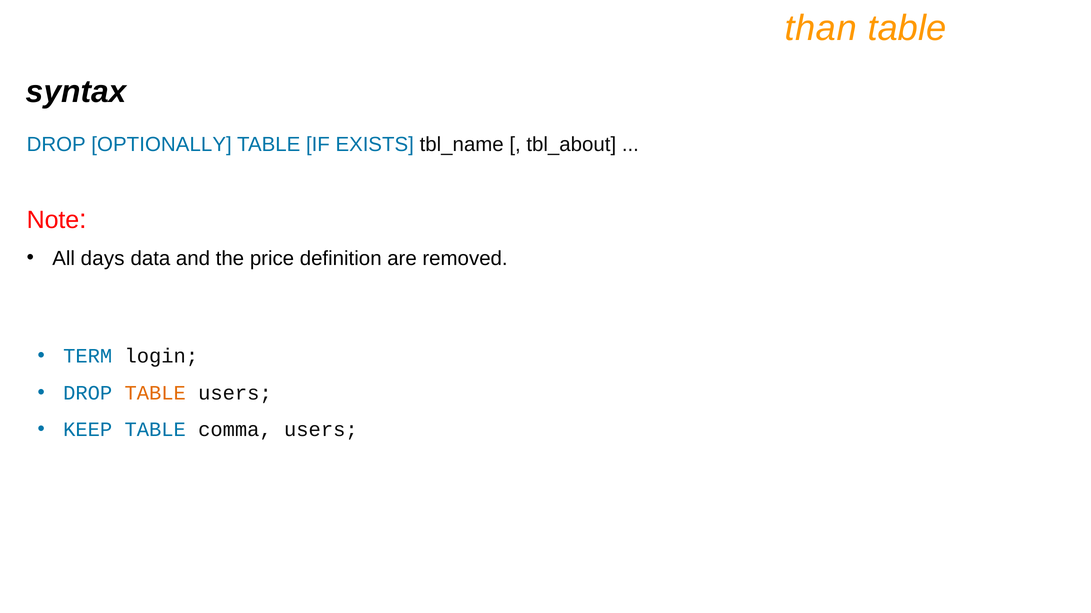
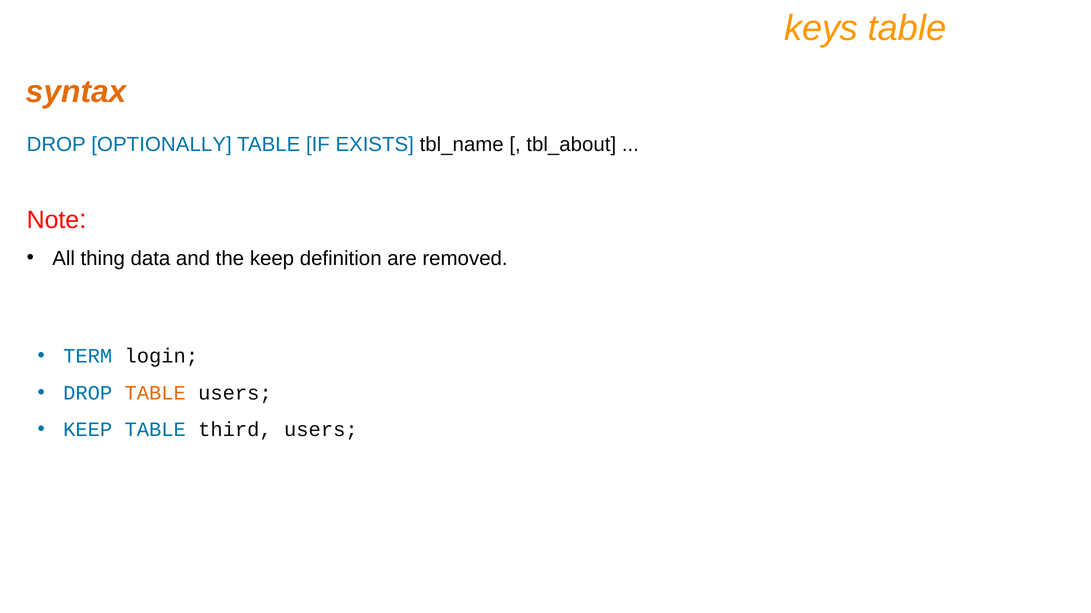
than: than -> keys (821, 28)
syntax colour: black -> orange (76, 92)
days: days -> thing (103, 259)
the price: price -> keep (272, 259)
comma: comma -> third (235, 430)
